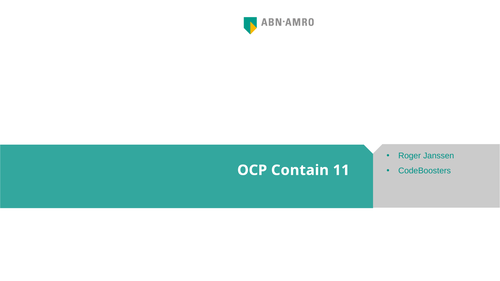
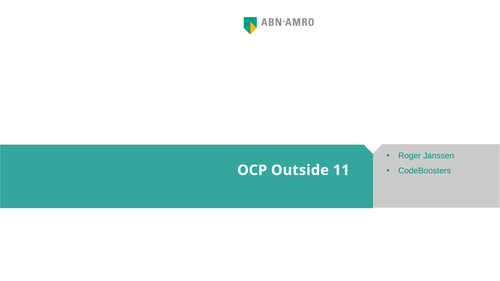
Contain: Contain -> Outside (300, 170)
